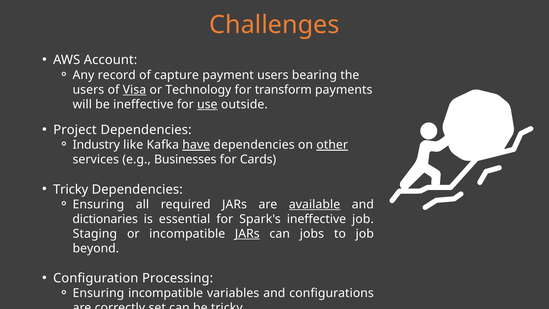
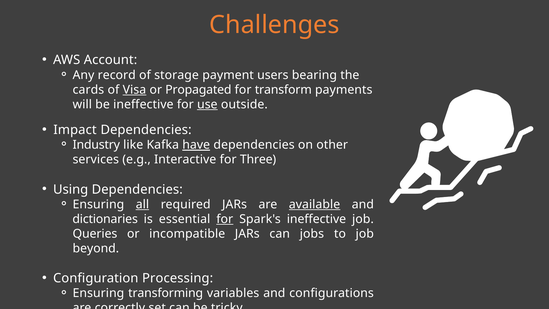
capture: capture -> storage (177, 75)
users: users -> cards (88, 90)
Technology: Technology -> Propagated (198, 90)
Project: Project -> Impact (75, 130)
other underline: present -> none (332, 145)
Businesses: Businesses -> Interactive (185, 159)
Cards: Cards -> Three (258, 159)
Tricky: Tricky -> Using (71, 189)
all underline: none -> present (142, 204)
for underline: none -> present (225, 219)
Staging: Staging -> Queries (95, 234)
JARs underline: present -> none (247, 234)
Ensuring incompatible: incompatible -> transforming (166, 293)
